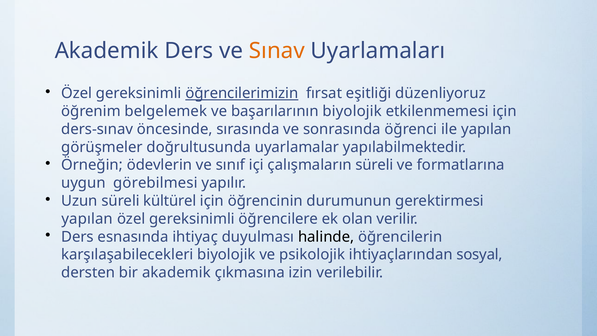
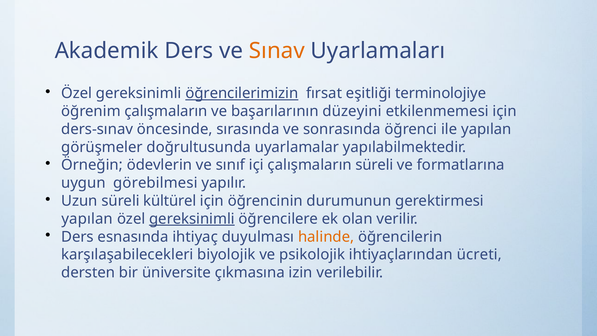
düzenliyoruz: düzenliyoruz -> terminolojiye (441, 93)
öğrenim belgelemek: belgelemek -> çalışmaların (166, 111)
başarılarının biyolojik: biyolojik -> düzeyini (352, 111)
gereksinimli underline: none -> present (192, 219)
halinde colour: black -> orange (326, 237)
sosyal: sosyal -> ücreti (479, 255)
bir akademik: akademik -> üniversite (177, 273)
